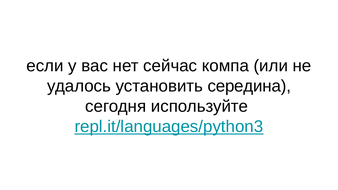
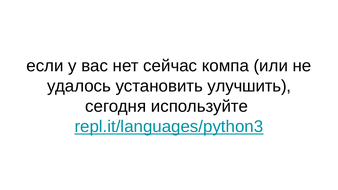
середина: середина -> улучшить (249, 86)
